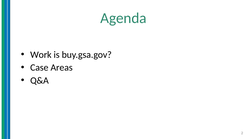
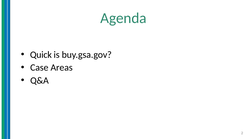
Work: Work -> Quick (41, 55)
